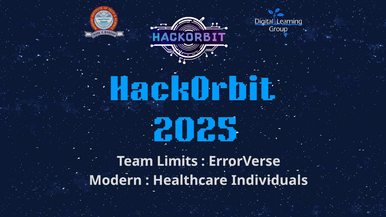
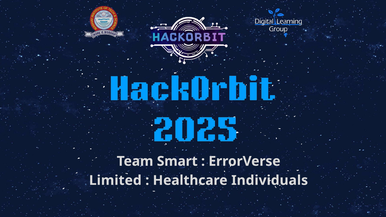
Limits: Limits -> Smart (177, 161)
Modern: Modern -> Limited (115, 180)
